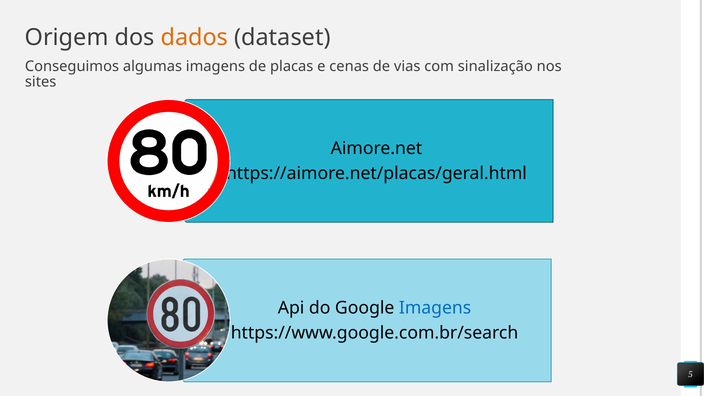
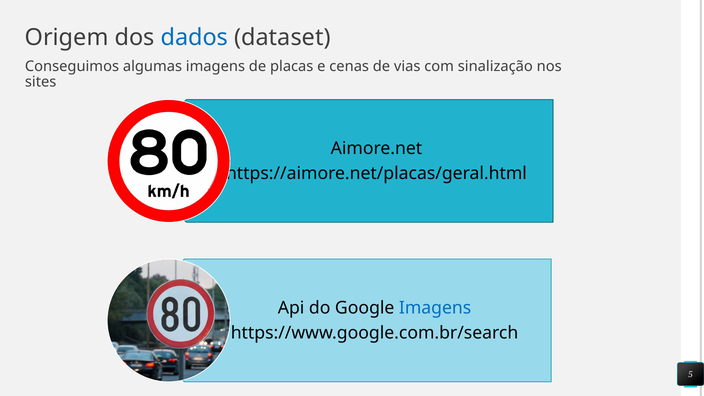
dados colour: orange -> blue (194, 37)
